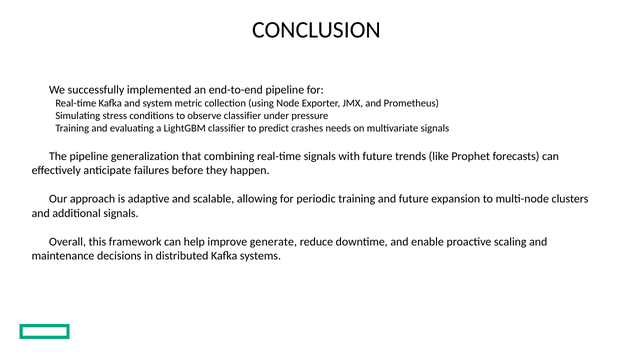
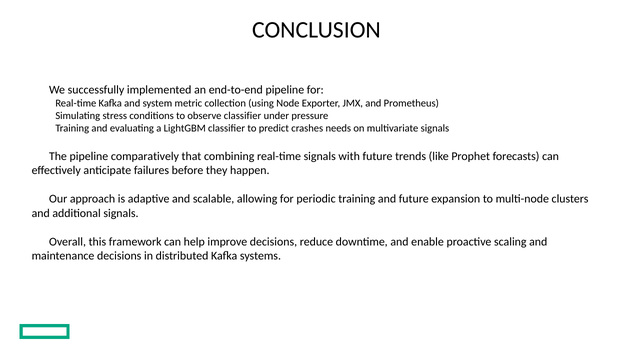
generalization: generalization -> comparatively (145, 156)
improve generate: generate -> decisions (273, 242)
